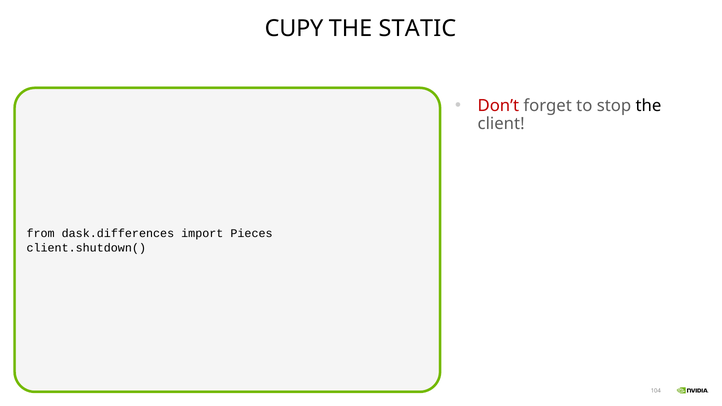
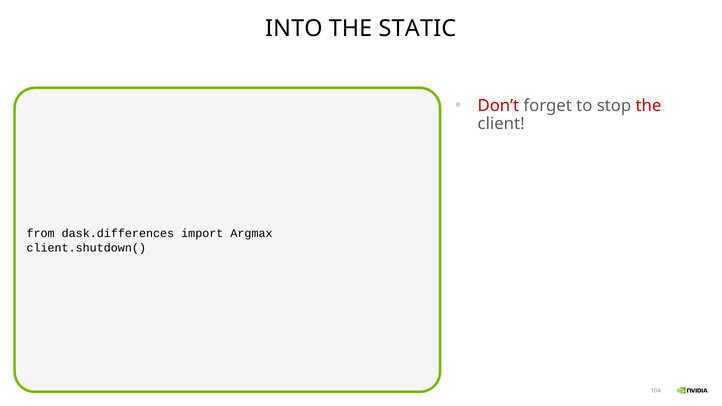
CUPY: CUPY -> INTO (294, 28)
the colour: black -> red (648, 106)
Pieces: Pieces -> Argmax (252, 234)
